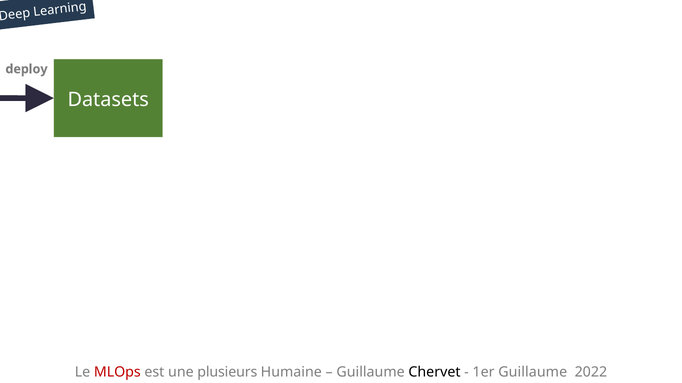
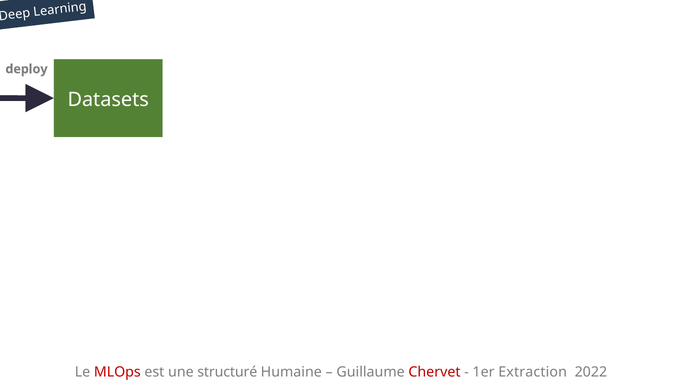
plusieurs: plusieurs -> structuré (227, 373)
Chervet colour: black -> red (434, 373)
1er Guillaume: Guillaume -> Extraction (533, 373)
